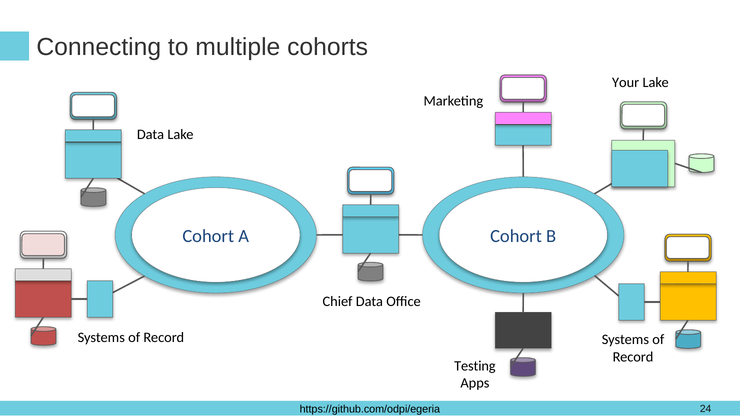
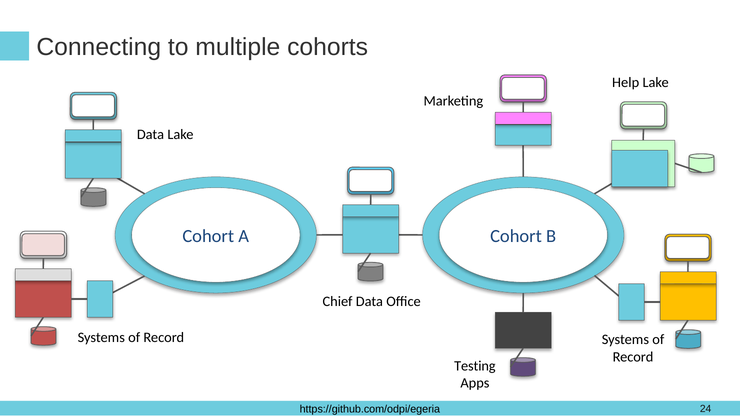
Your: Your -> Help (626, 82)
